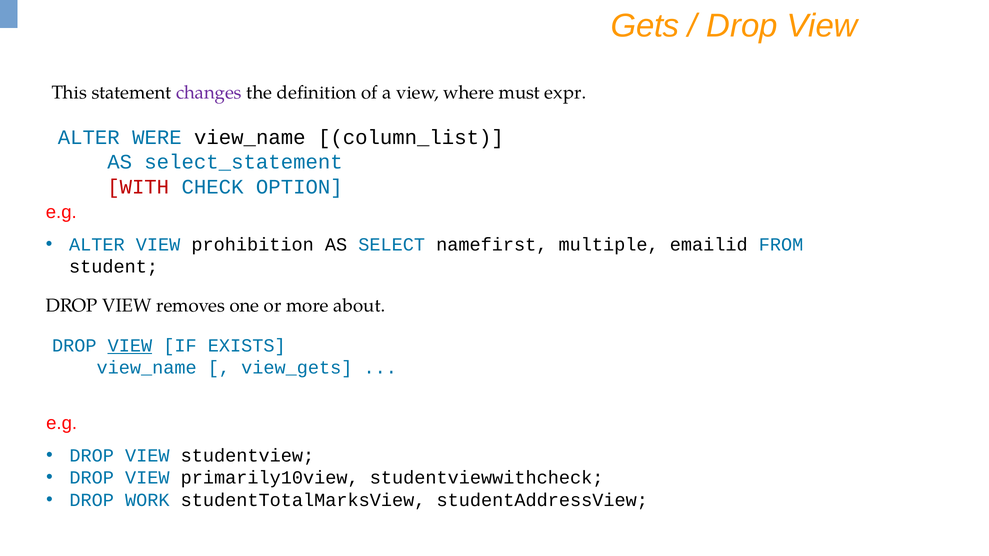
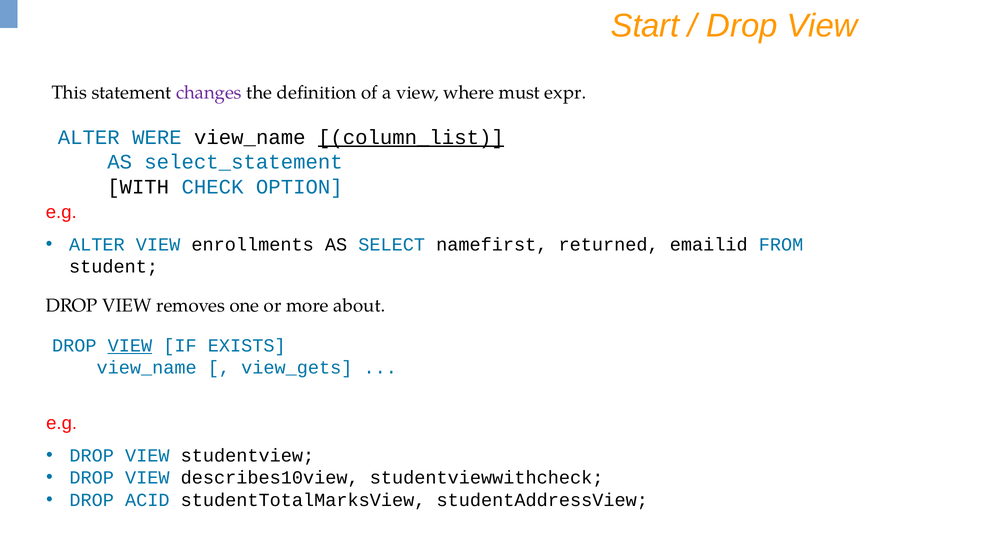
Gets: Gets -> Start (645, 26)
column_list underline: none -> present (411, 137)
WITH colour: red -> black (138, 187)
prohibition: prohibition -> enrollments (253, 245)
multiple: multiple -> returned (609, 245)
primarily10view: primarily10view -> describes10view (270, 478)
WORK: WORK -> ACID (147, 500)
